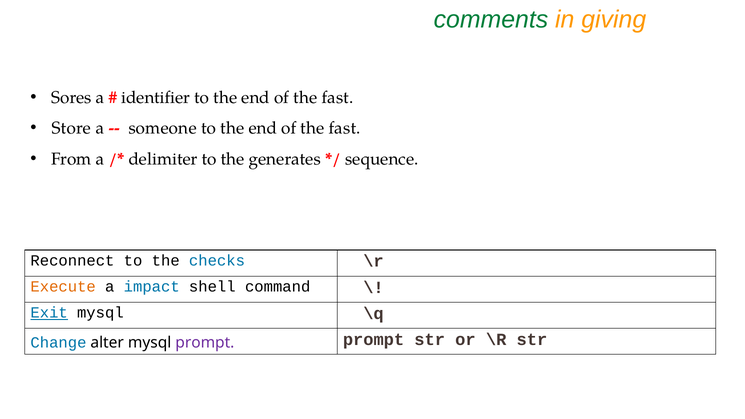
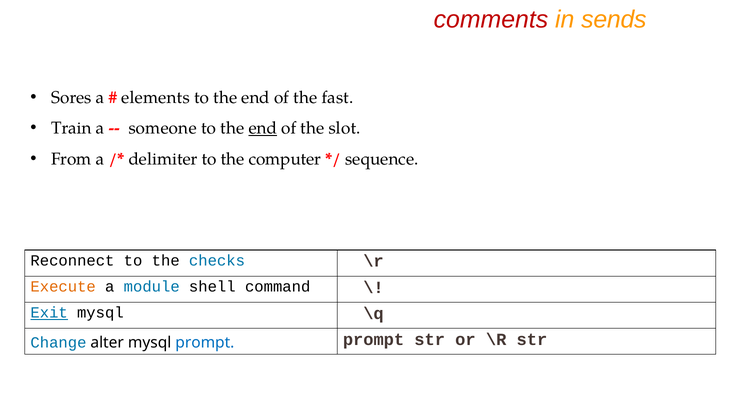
comments colour: green -> red (491, 19)
giving: giving -> sends (614, 19)
identifier: identifier -> elements (156, 98)
Store: Store -> Train (71, 128)
end underline: none -> present (263, 128)
fast: fast -> slot (345, 128)
generates: generates -> computer (285, 159)
impact: impact -> module (152, 287)
prompt colour: purple -> blue (205, 343)
